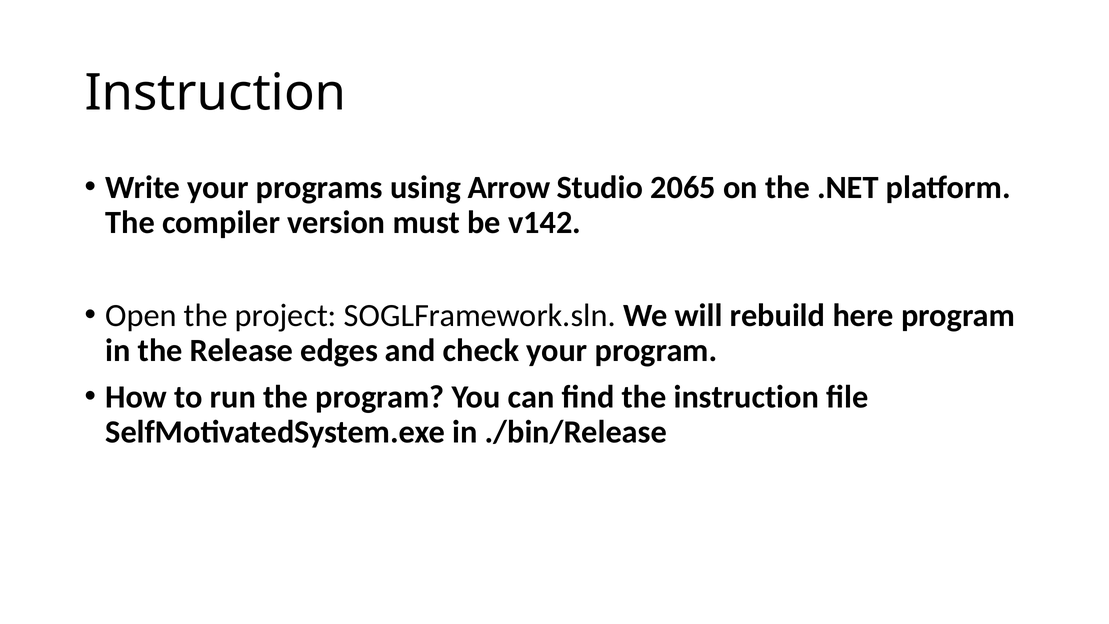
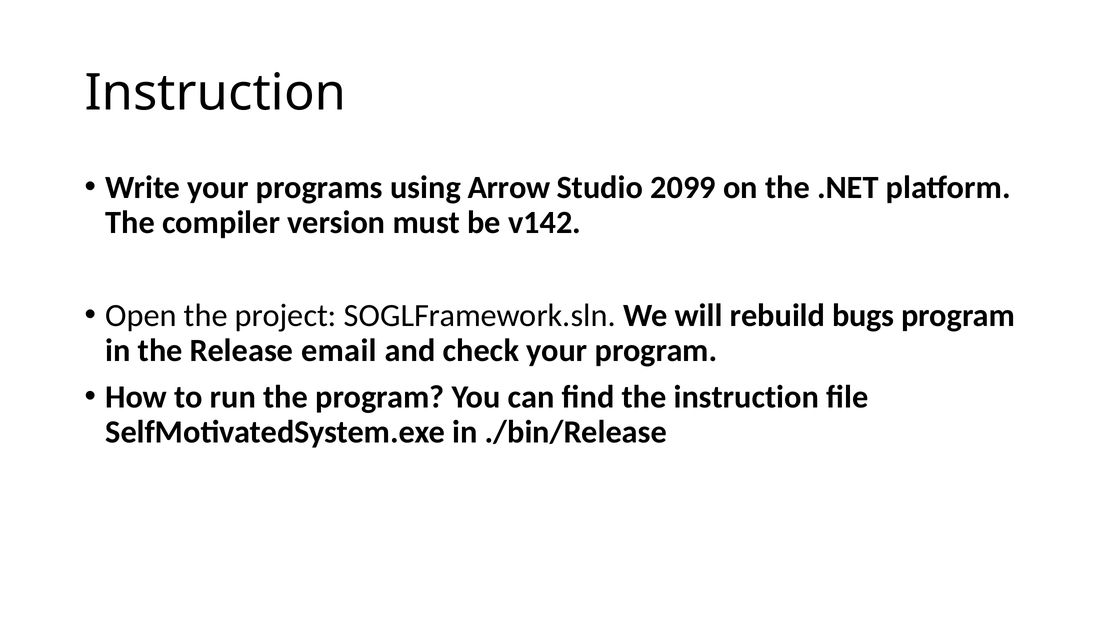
2065: 2065 -> 2099 (683, 188)
here: here -> bugs (863, 315)
edges: edges -> email (339, 350)
